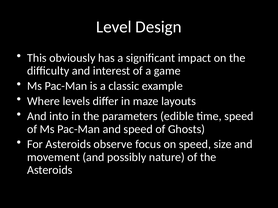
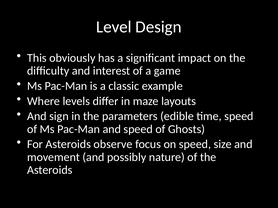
into: into -> sign (59, 116)
